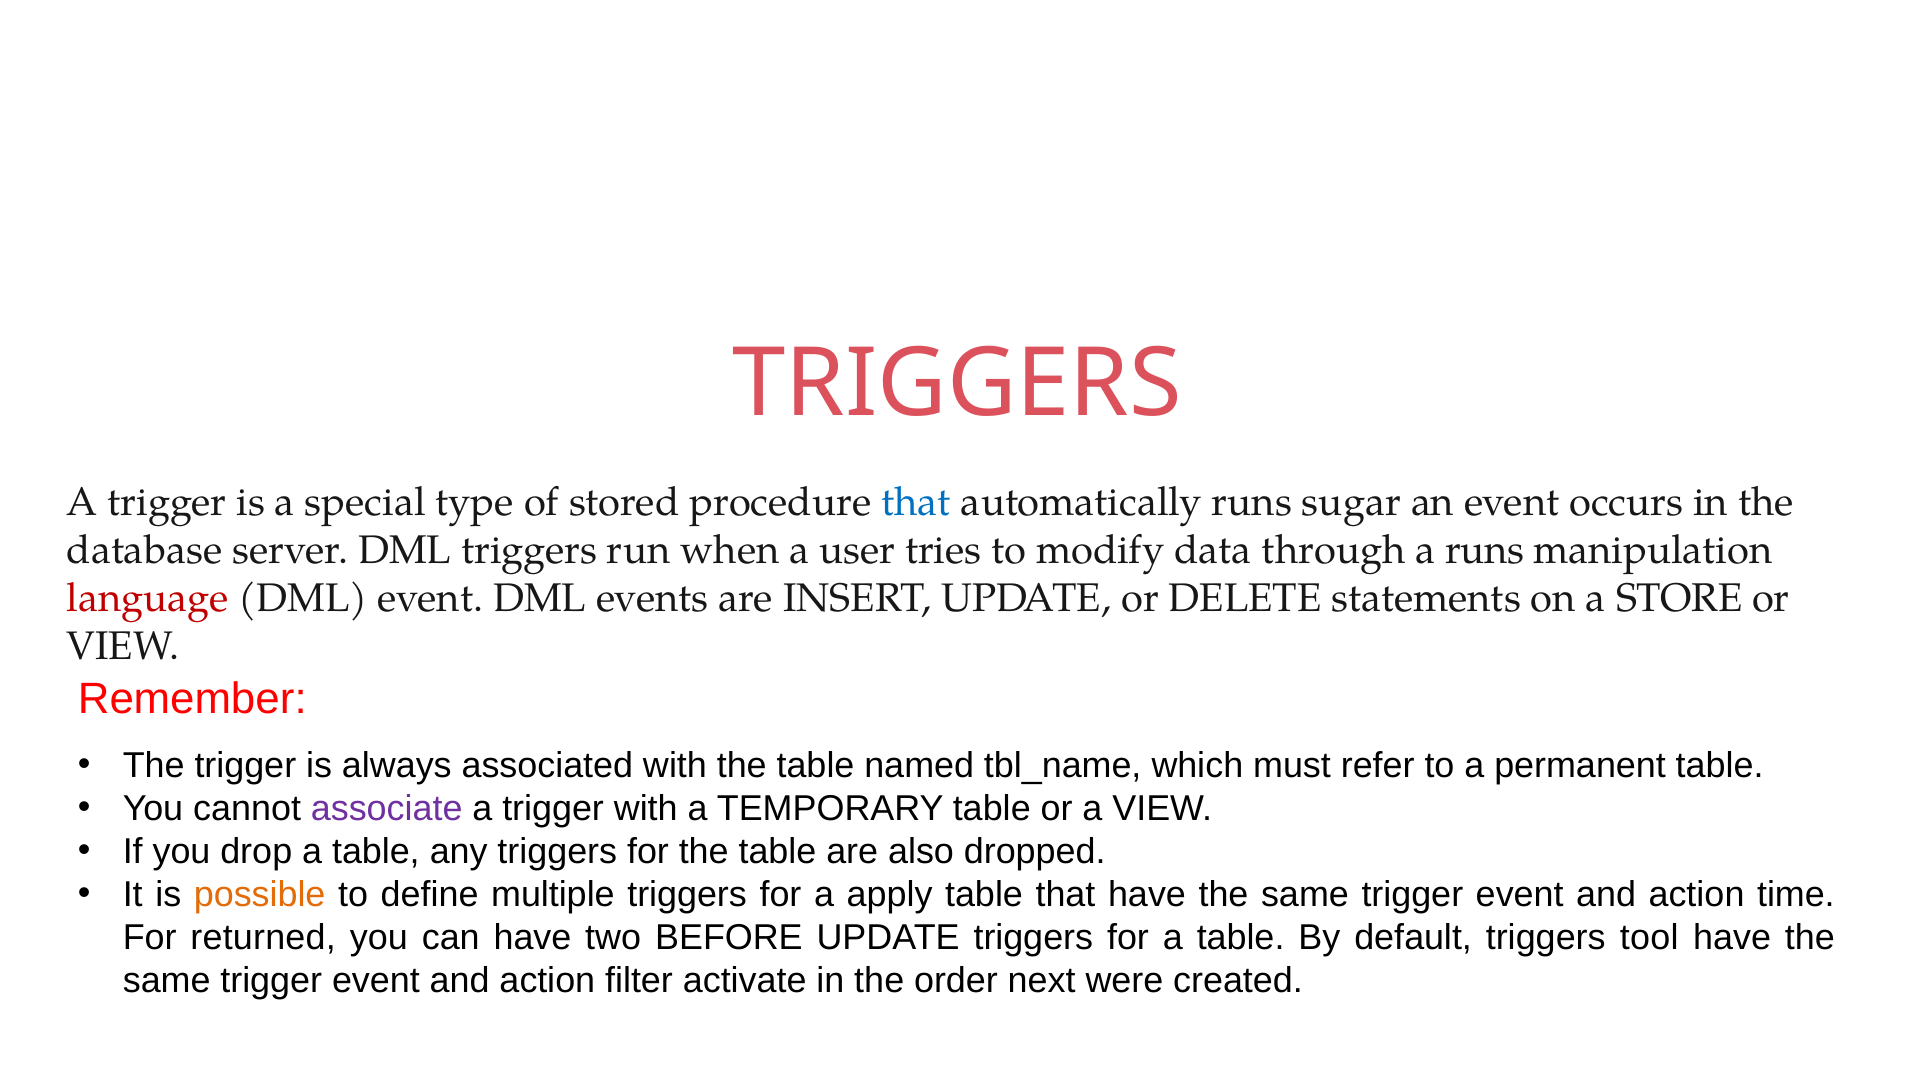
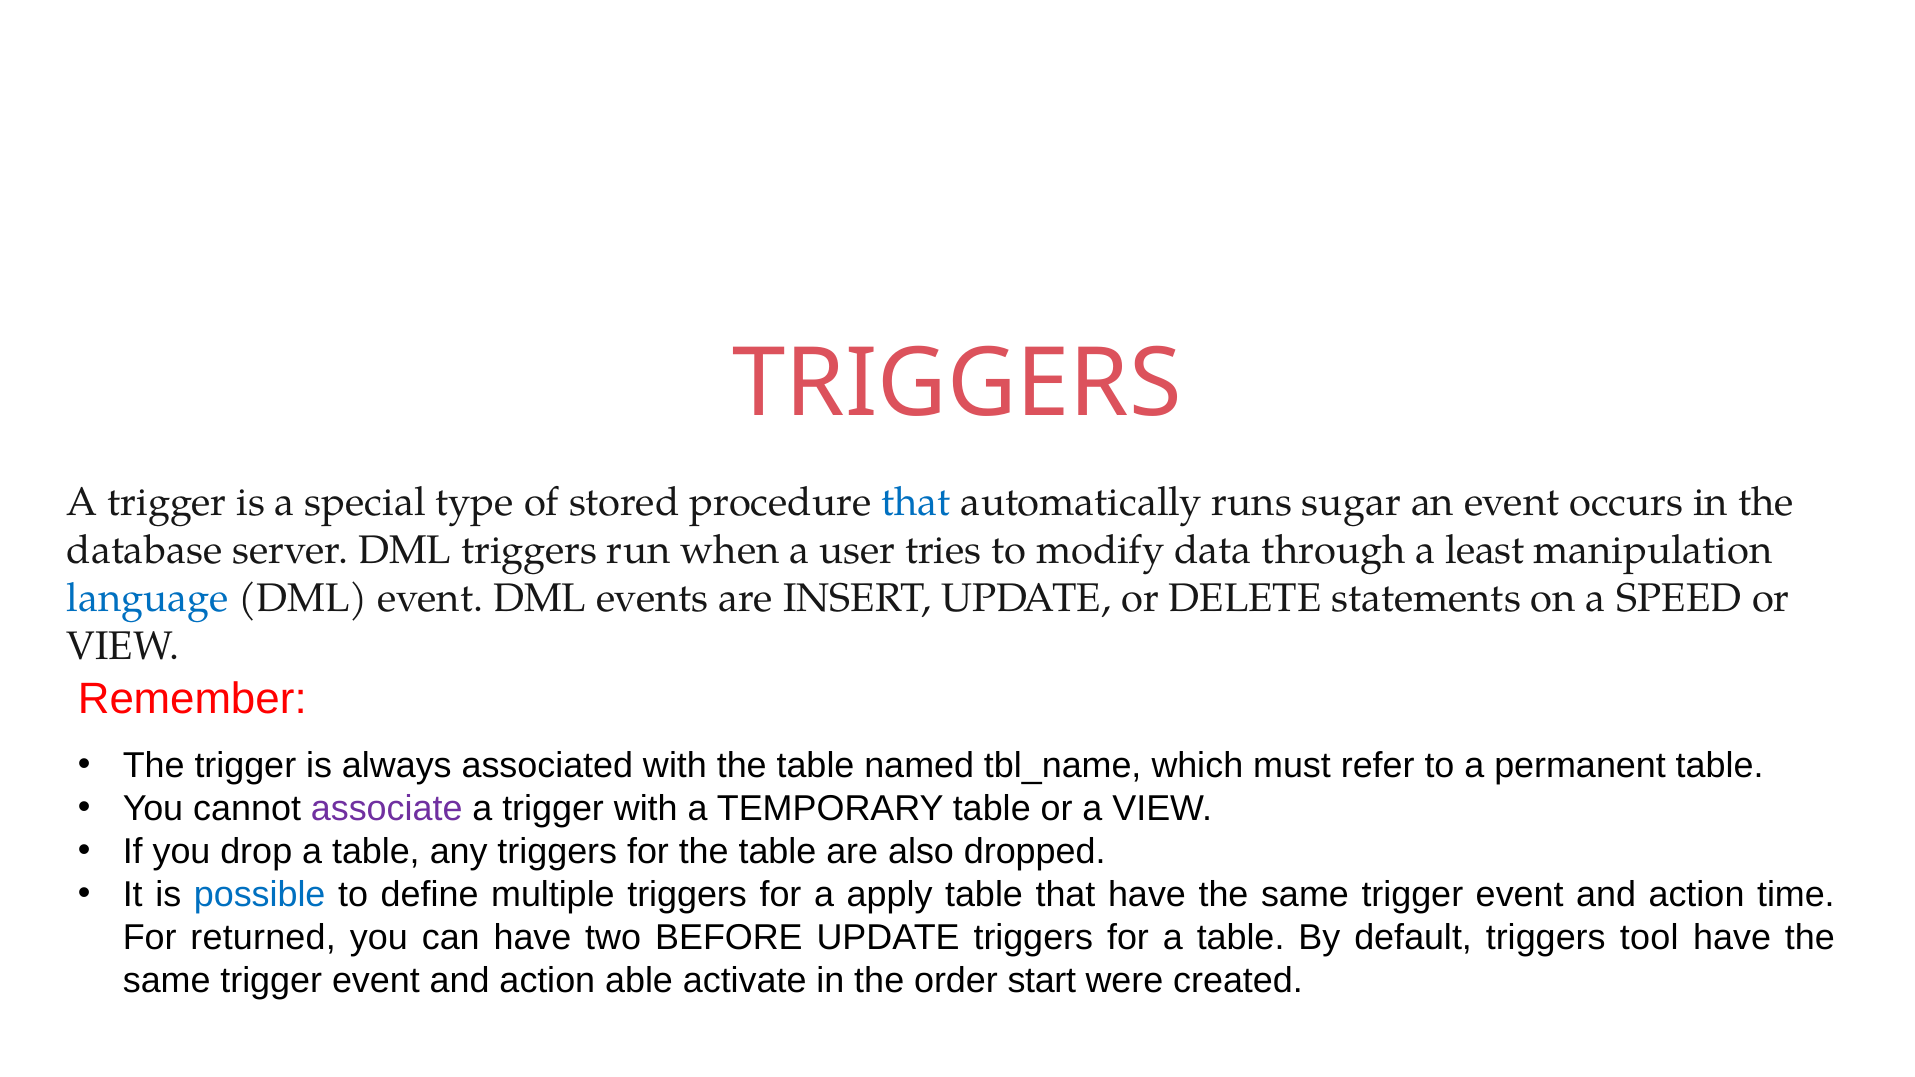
a runs: runs -> least (1485, 550)
language colour: red -> blue (148, 598)
STORE: STORE -> SPEED (1679, 598)
possible colour: orange -> blue (260, 895)
filter: filter -> able (639, 981)
next: next -> start (1042, 981)
